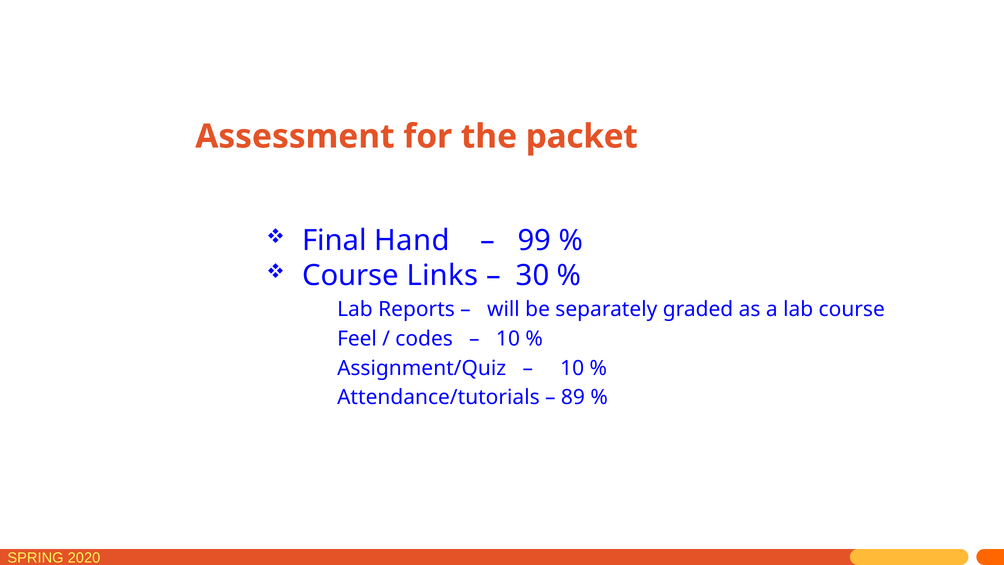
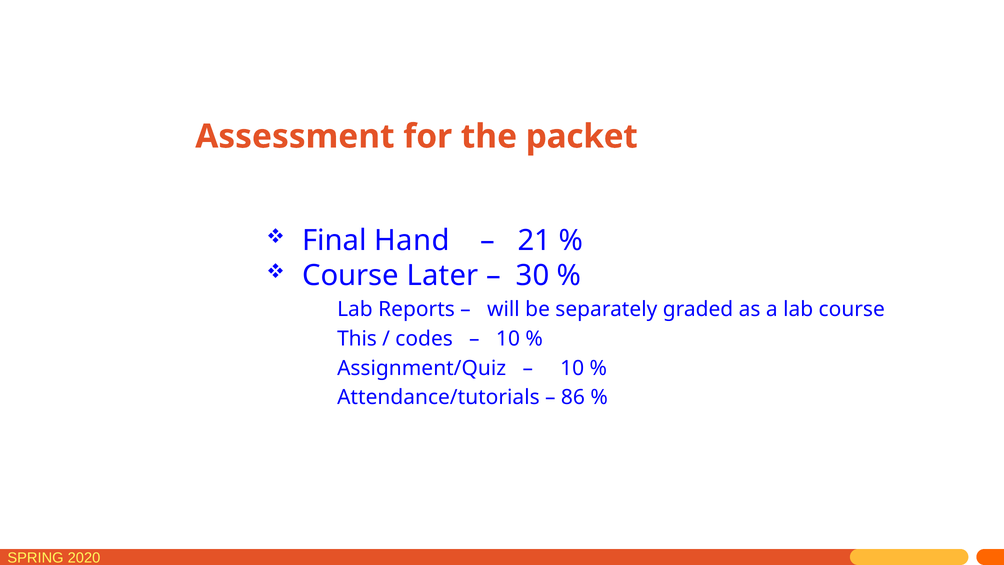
99: 99 -> 21 (534, 240)
Links: Links -> Later (442, 276)
Feel: Feel -> This (357, 339)
89: 89 -> 86 (573, 397)
